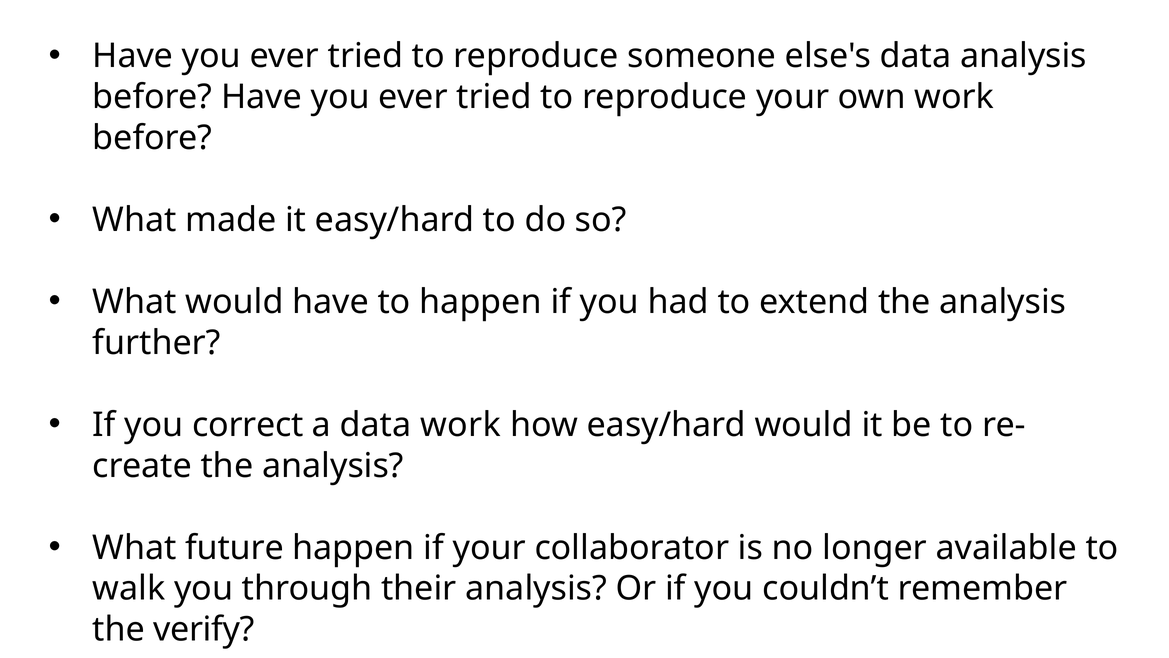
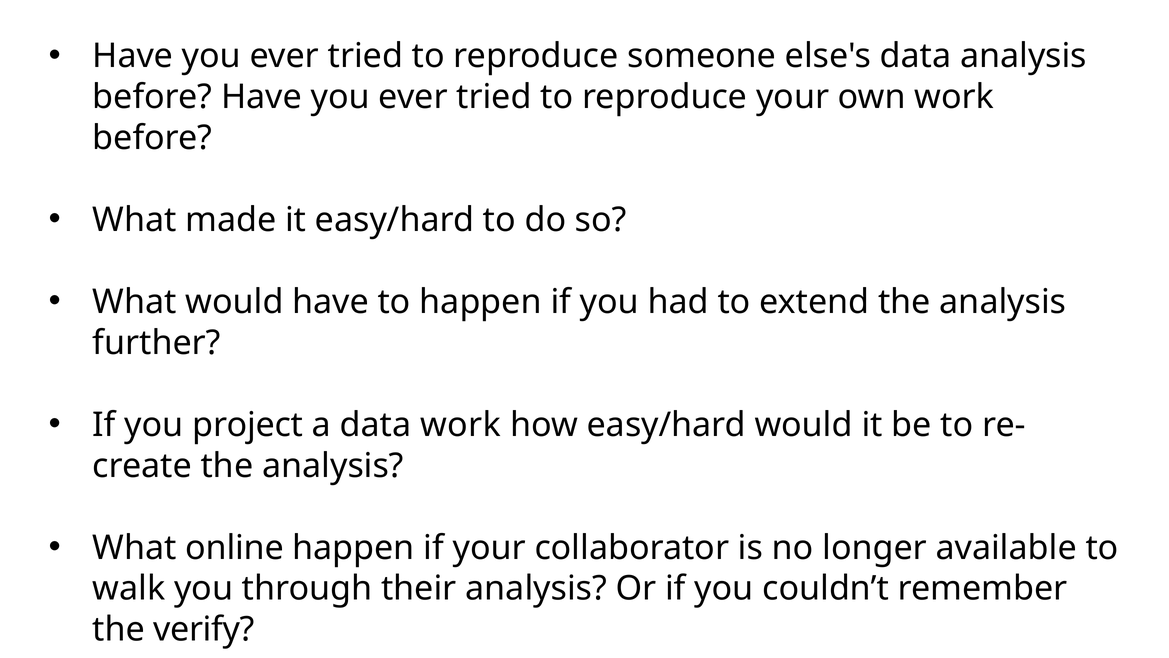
correct: correct -> project (248, 425)
future: future -> online (235, 547)
